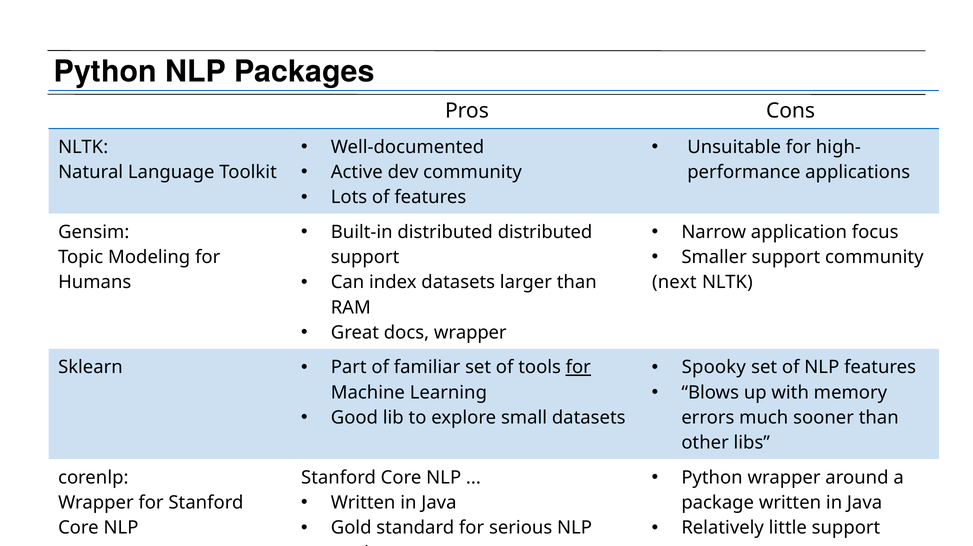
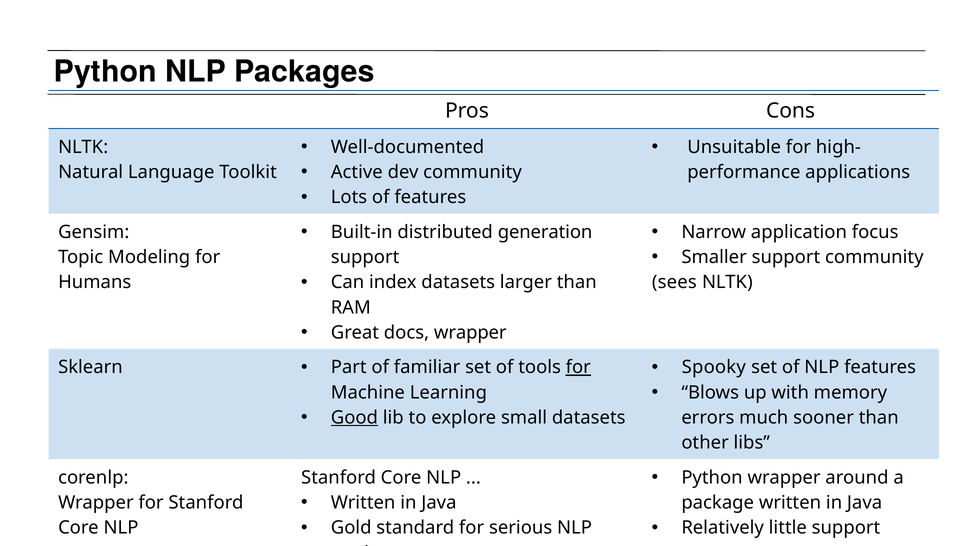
distributed distributed: distributed -> generation (545, 232)
next: next -> sees (674, 282)
Good underline: none -> present (354, 418)
